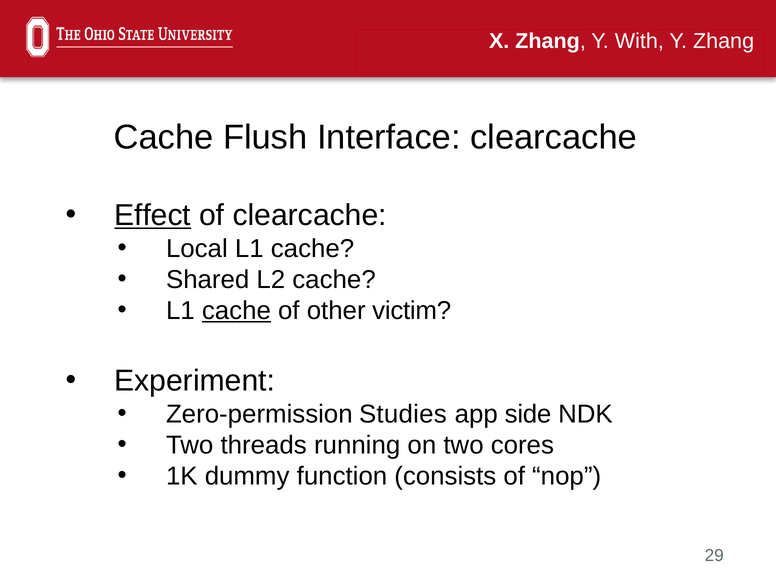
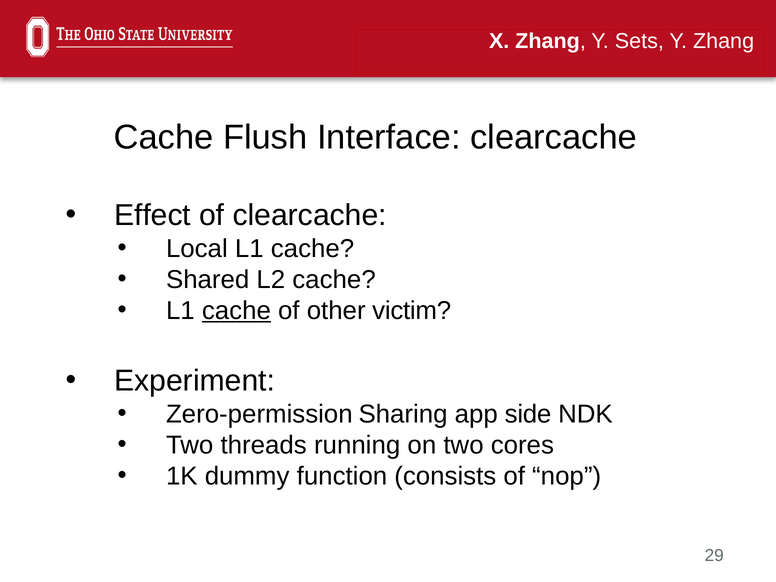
With: With -> Sets (639, 41)
Effect underline: present -> none (153, 215)
Studies: Studies -> Sharing (403, 414)
